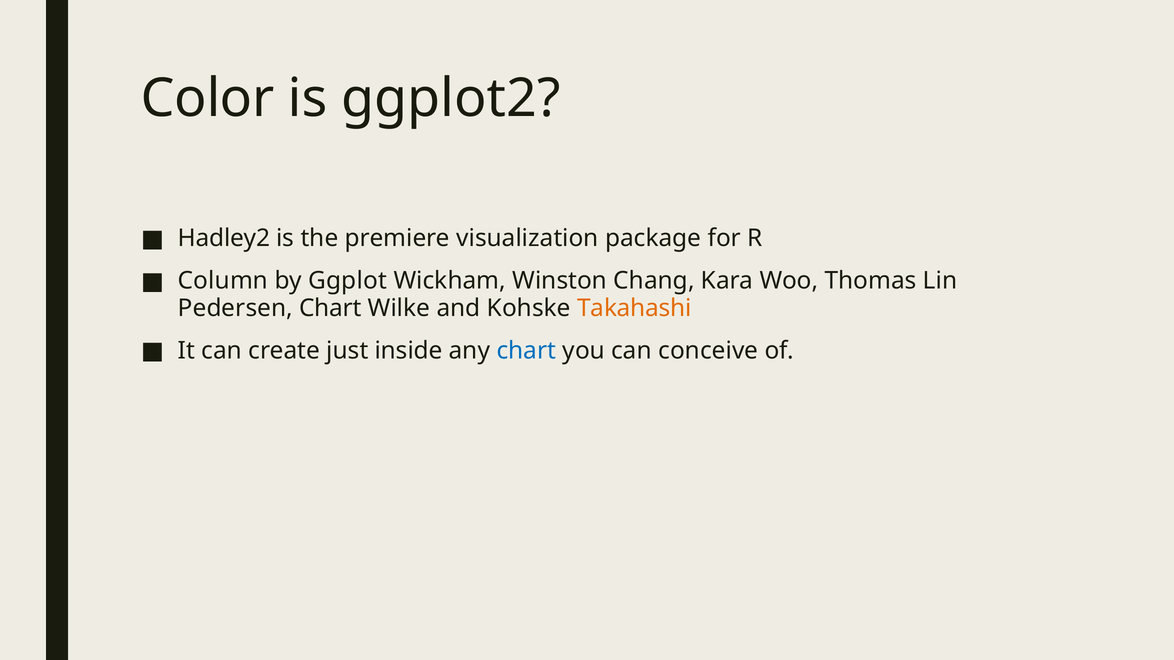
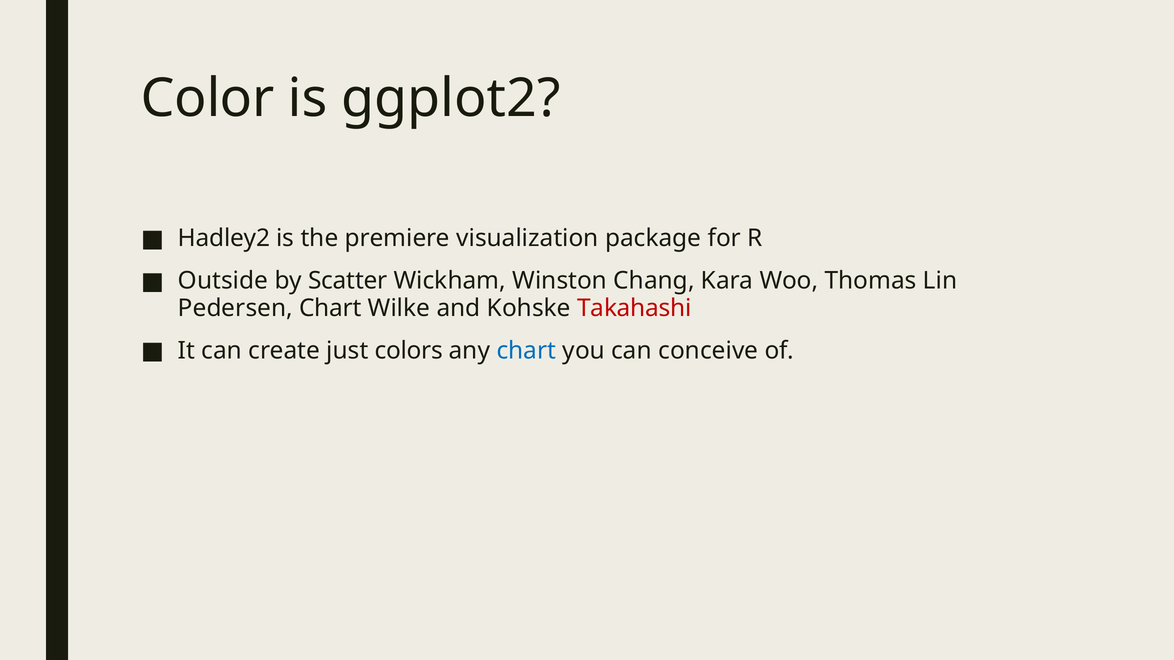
Column: Column -> Outside (223, 281)
Ggplot: Ggplot -> Scatter (348, 281)
Takahashi colour: orange -> red (634, 308)
inside: inside -> colors (409, 351)
